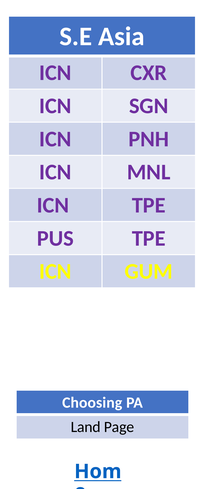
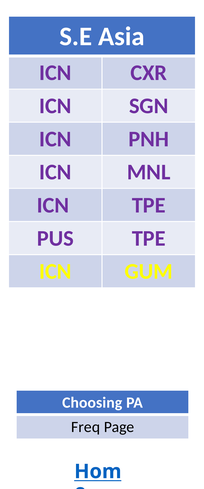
Land: Land -> Freq (86, 426)
